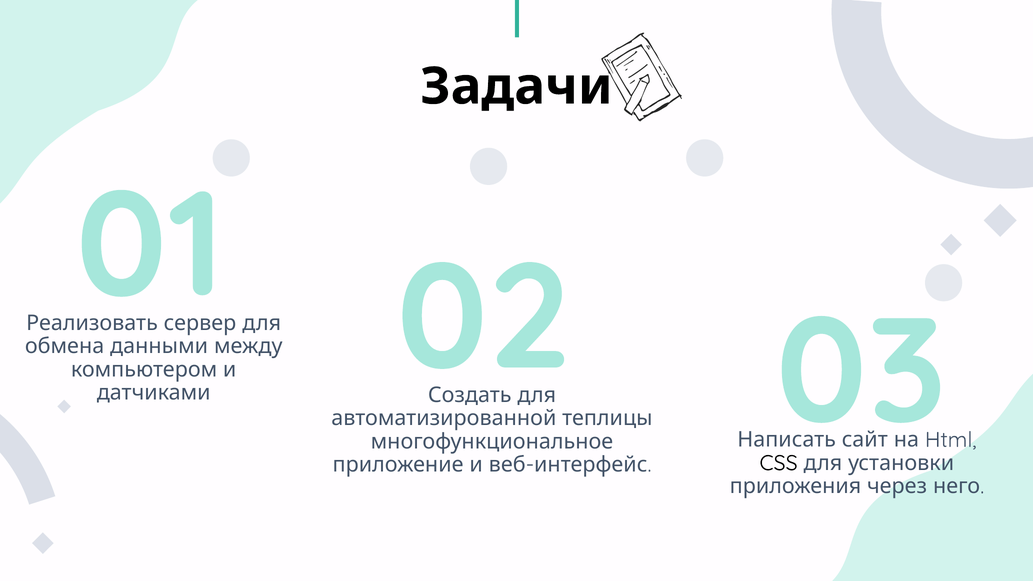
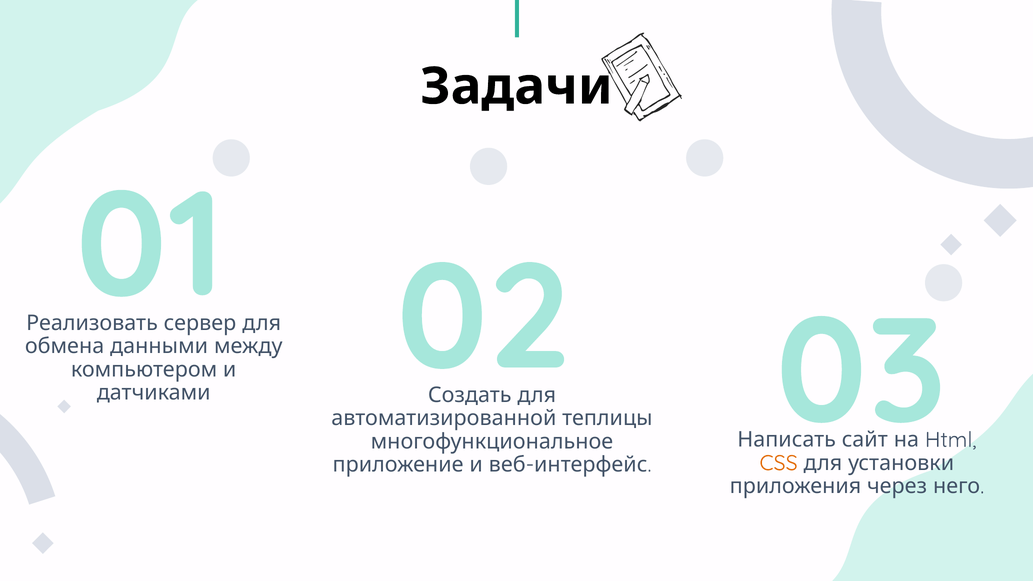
CSS colour: black -> orange (779, 463)
